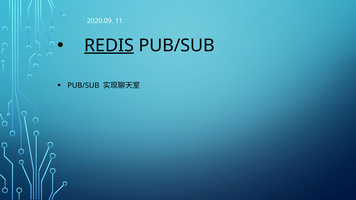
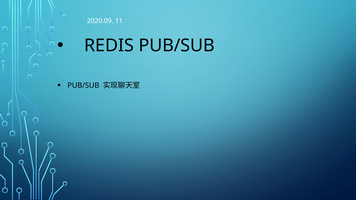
REDIS underline: present -> none (109, 46)
